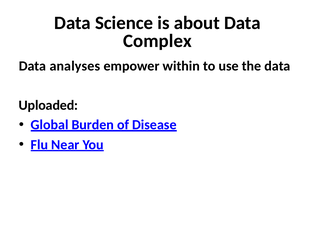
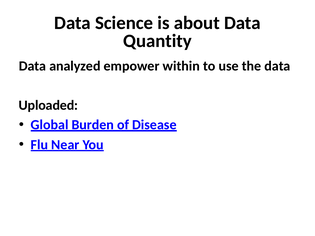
Complex: Complex -> Quantity (158, 41)
analyses: analyses -> analyzed (75, 66)
